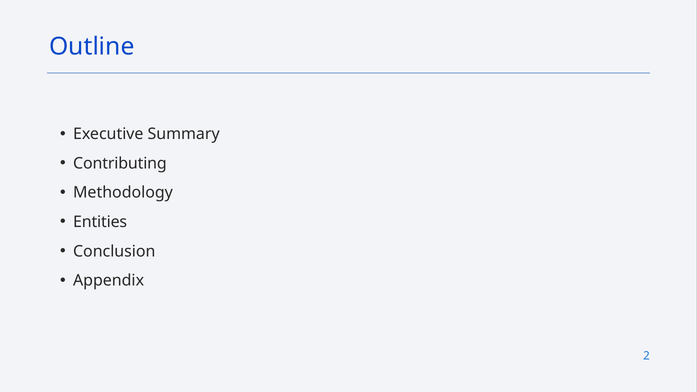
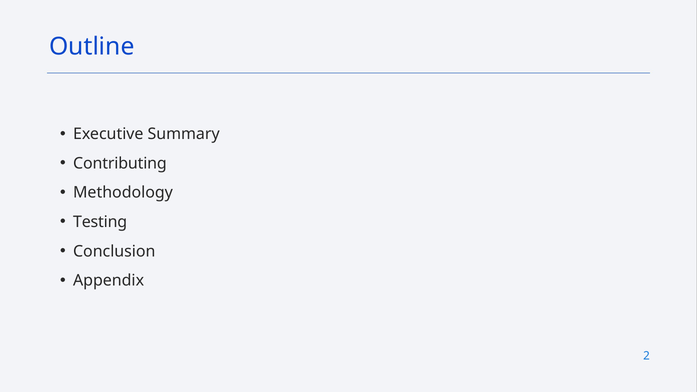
Entities: Entities -> Testing (100, 222)
